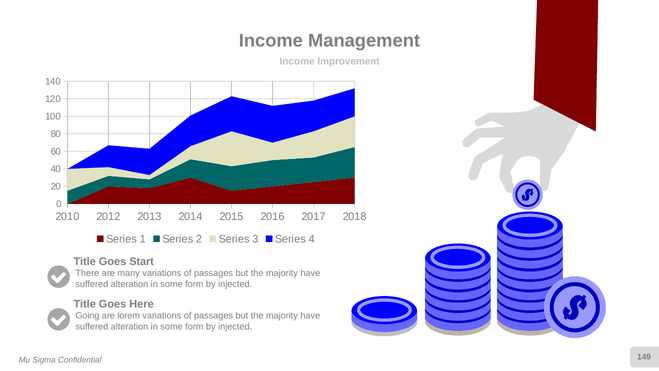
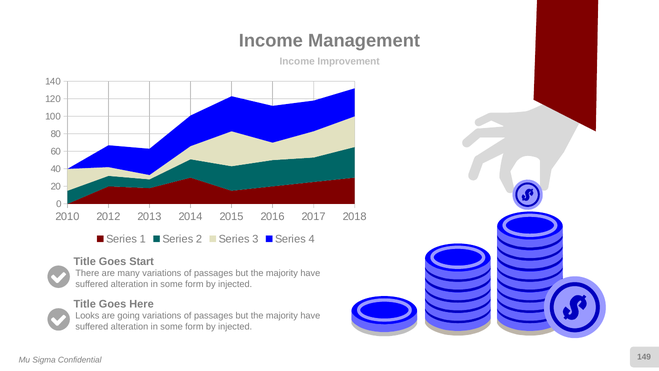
Going: Going -> Looks (87, 315)
lorem: lorem -> going (129, 315)
